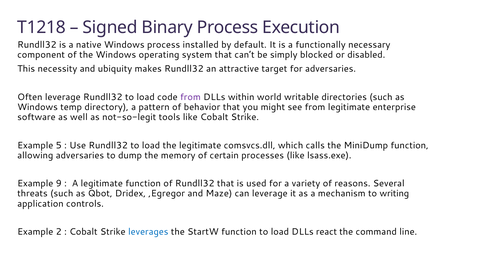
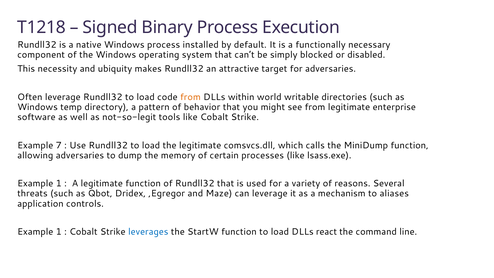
from colour: purple -> orange (190, 97)
5: 5 -> 7 (59, 145)
9: 9 -> 1 (59, 184)
writing: writing -> aliases (394, 194)
2: 2 -> 1 (59, 232)
